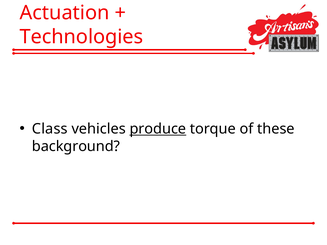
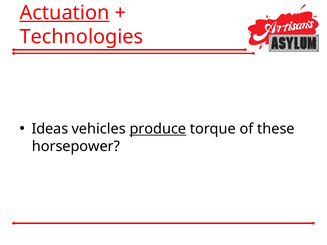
Actuation underline: none -> present (65, 13)
Class: Class -> Ideas (50, 129)
background: background -> horsepower (76, 147)
